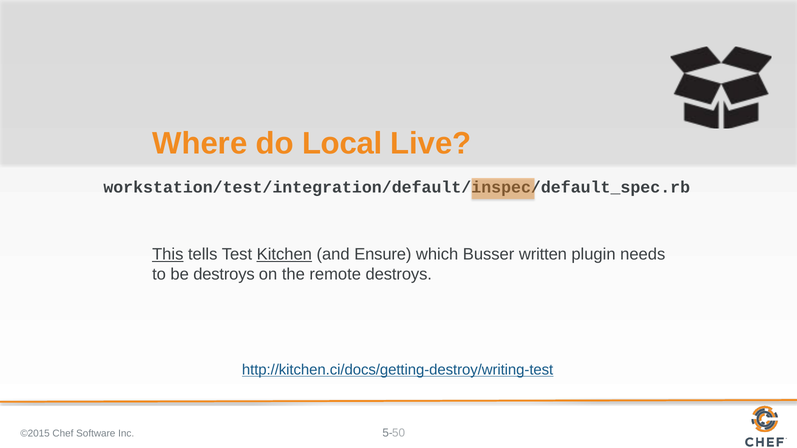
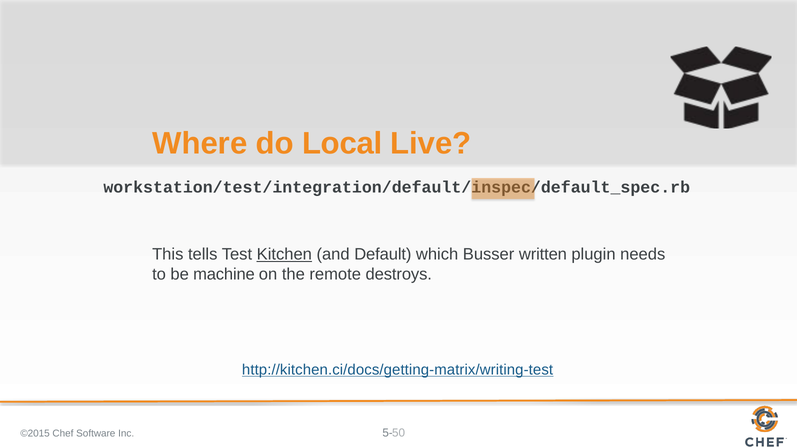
This underline: present -> none (168, 254)
Ensure: Ensure -> Default (383, 254)
be destroys: destroys -> machine (224, 274)
http://kitchen.ci/docs/getting-destroy/writing-test: http://kitchen.ci/docs/getting-destroy/writing-test -> http://kitchen.ci/docs/getting-matrix/writing-test (398, 370)
